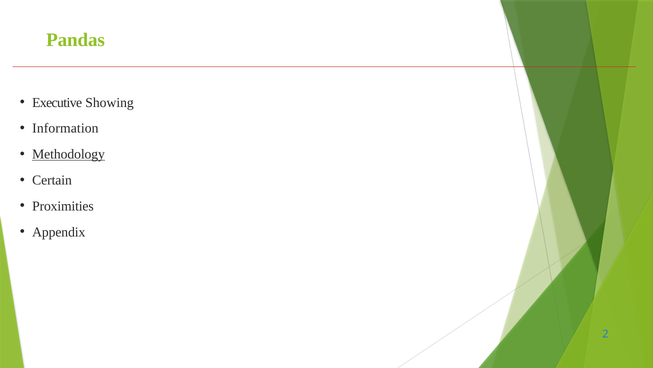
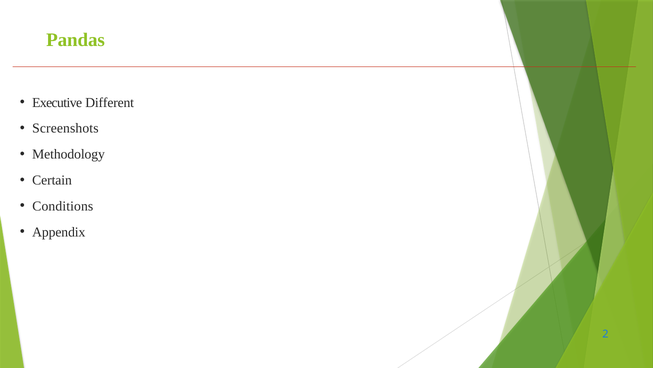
Showing: Showing -> Different (110, 102)
Information: Information -> Screenshots (65, 128)
Methodology underline: present -> none (69, 154)
Proximities: Proximities -> Conditions (63, 206)
